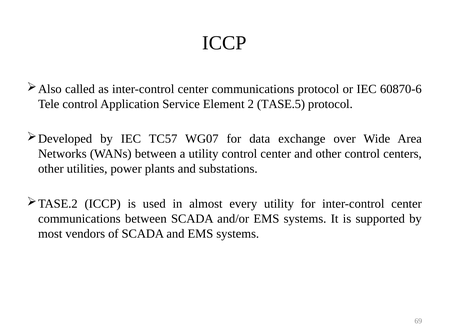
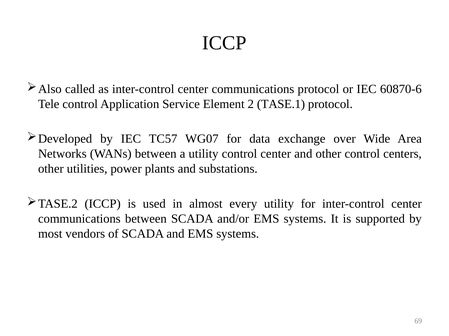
TASE.5: TASE.5 -> TASE.1 (281, 104)
